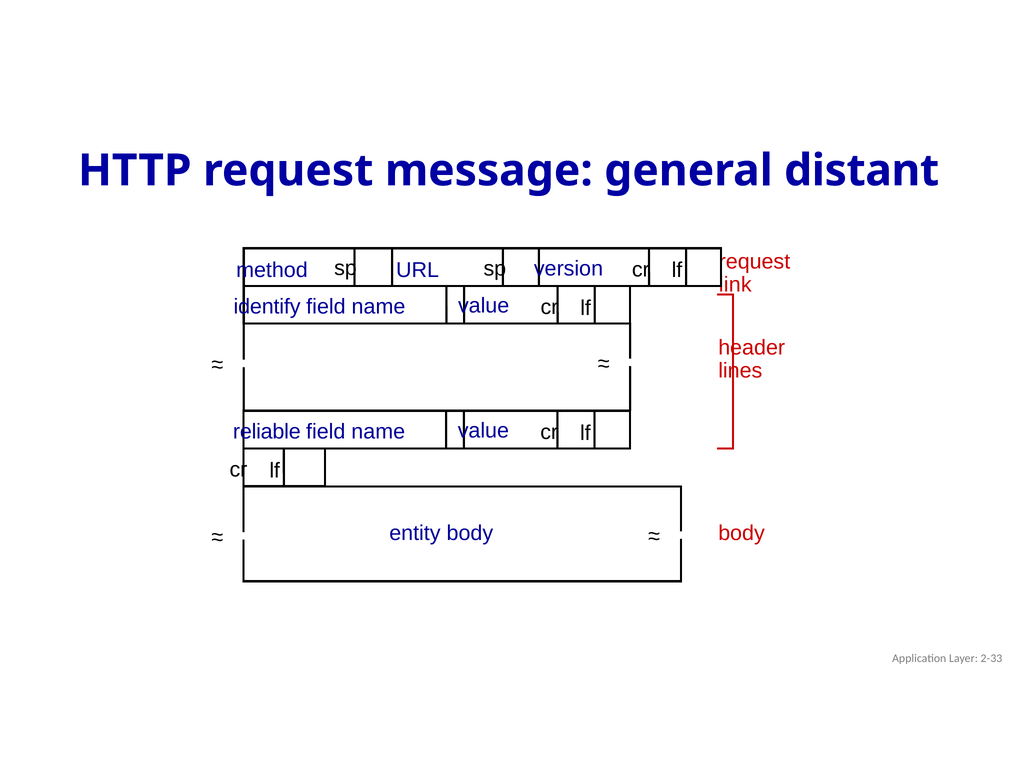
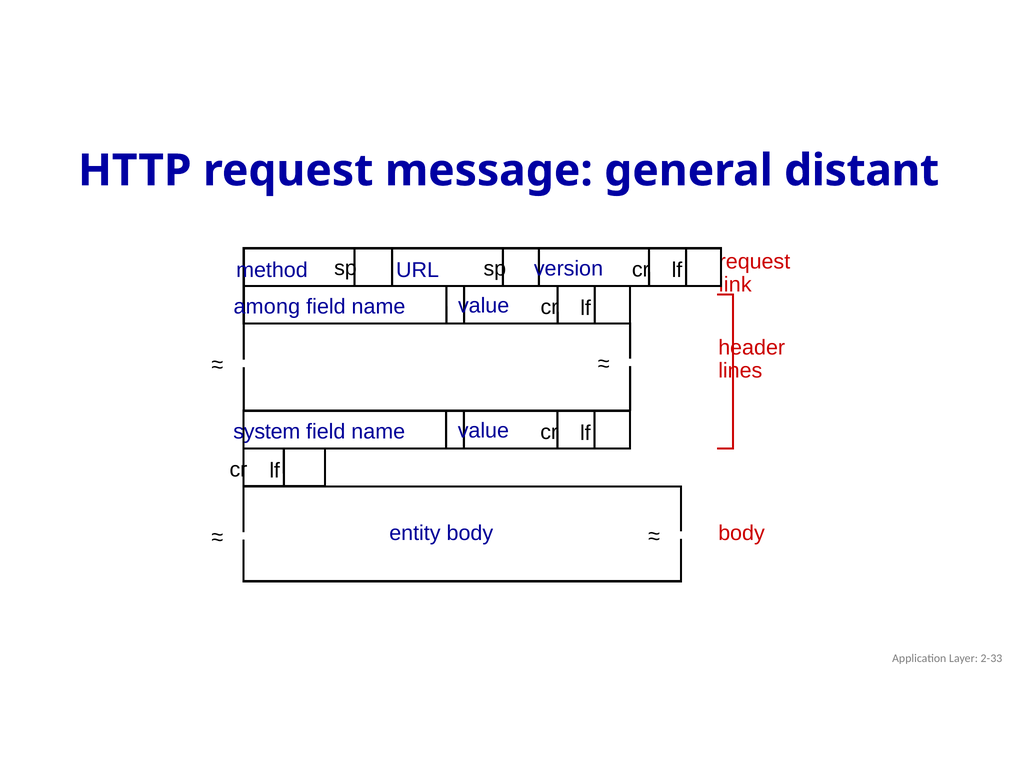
identify: identify -> among (267, 306)
reliable: reliable -> system (267, 431)
